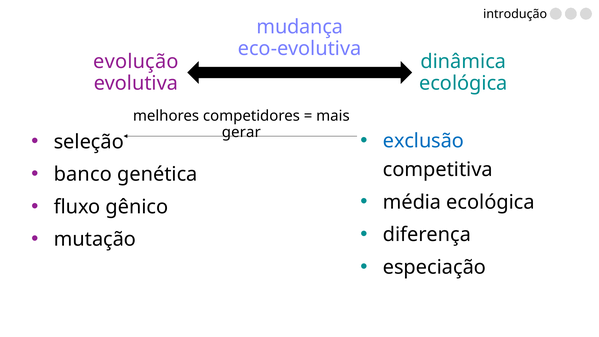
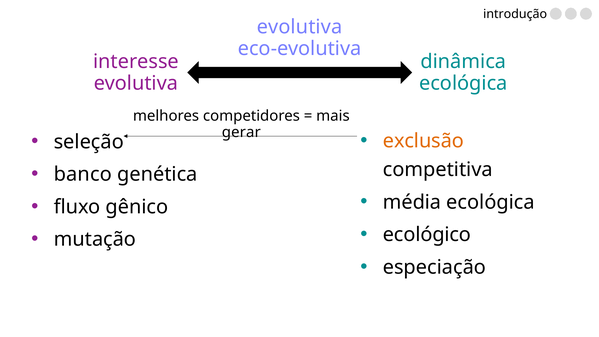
mudança: mudança -> evolutiva (300, 27)
evolução: evolução -> interesse (136, 62)
exclusão colour: blue -> orange (423, 141)
diferença: diferença -> ecológico (427, 235)
